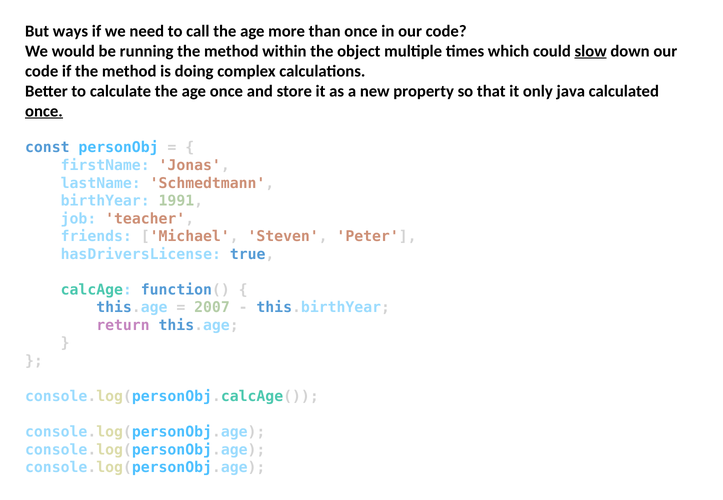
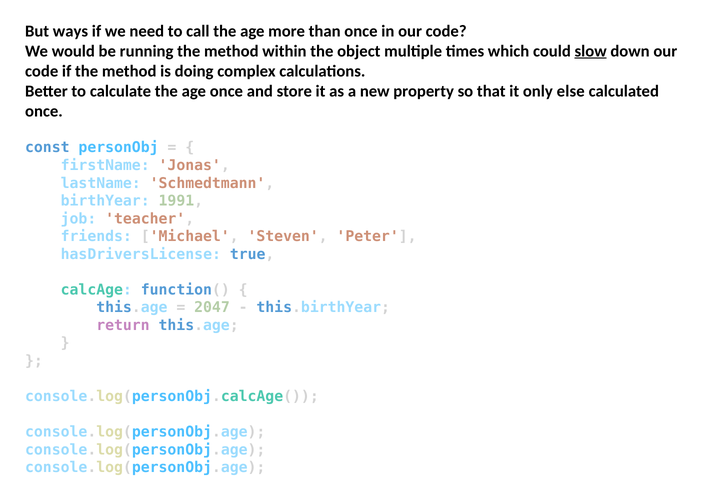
java: java -> else (571, 91)
once underline: present -> none (44, 111)
2007: 2007 -> 2047 (212, 308)
